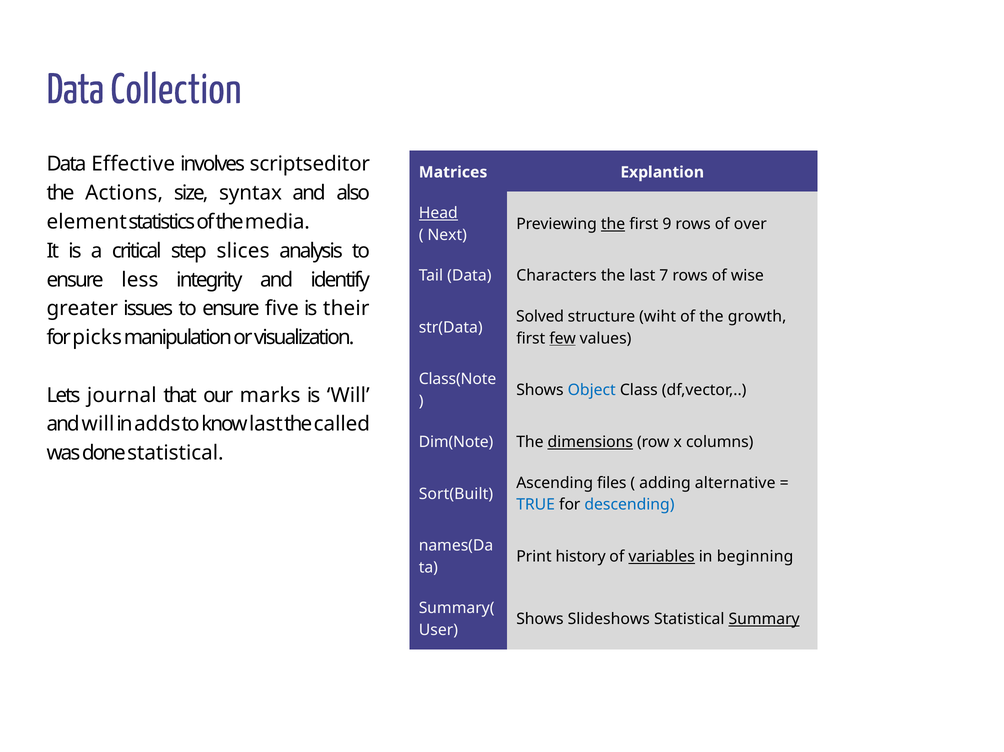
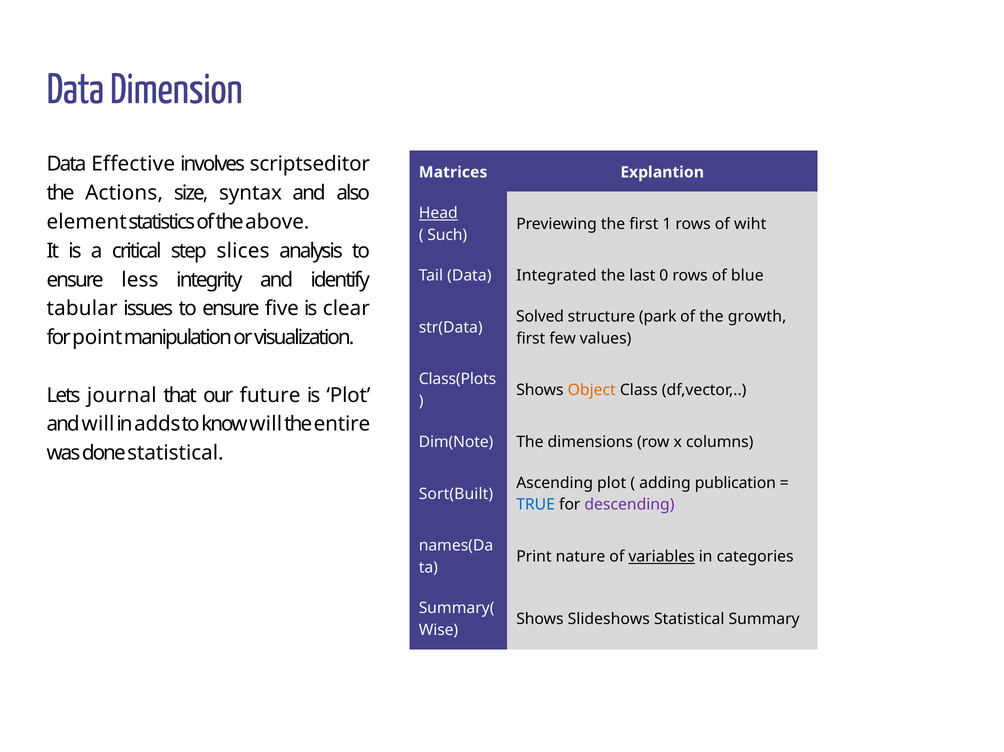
Collection: Collection -> Dimension (176, 89)
media: media -> above (277, 222)
the underline: present -> none (613, 224)
9: 9 -> 1 (667, 224)
over: over -> wiht (750, 224)
Next: Next -> Such (447, 235)
Characters: Characters -> Integrated (556, 276)
7: 7 -> 0 (664, 276)
wise: wise -> blue (747, 276)
greater: greater -> tabular (82, 309)
their: their -> clear (346, 309)
wiht: wiht -> park (658, 317)
picks: picks -> point (97, 337)
few underline: present -> none (563, 338)
Class(Note: Class(Note -> Class(Plots (458, 379)
Object colour: blue -> orange (592, 390)
marks: marks -> future (270, 395)
is Will: Will -> Plot (348, 395)
know last: last -> will (266, 424)
called: called -> entire (342, 424)
dimensions underline: present -> none (590, 442)
Ascending files: files -> plot (612, 483)
alternative: alternative -> publication (735, 483)
descending colour: blue -> purple (629, 505)
history: history -> nature (581, 556)
beginning: beginning -> categories (755, 556)
Summary underline: present -> none (764, 619)
User: User -> Wise (438, 630)
